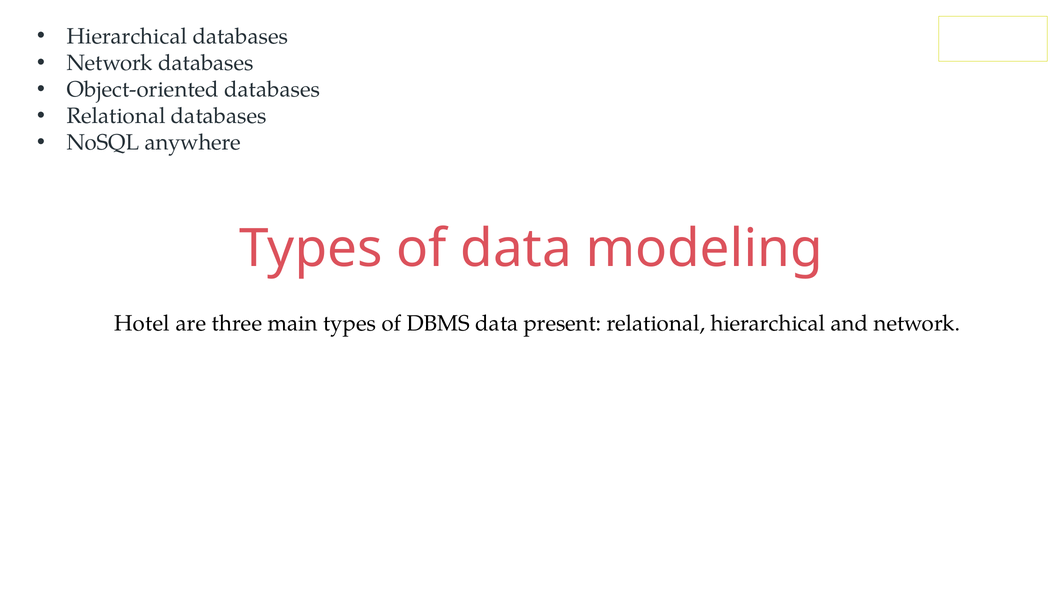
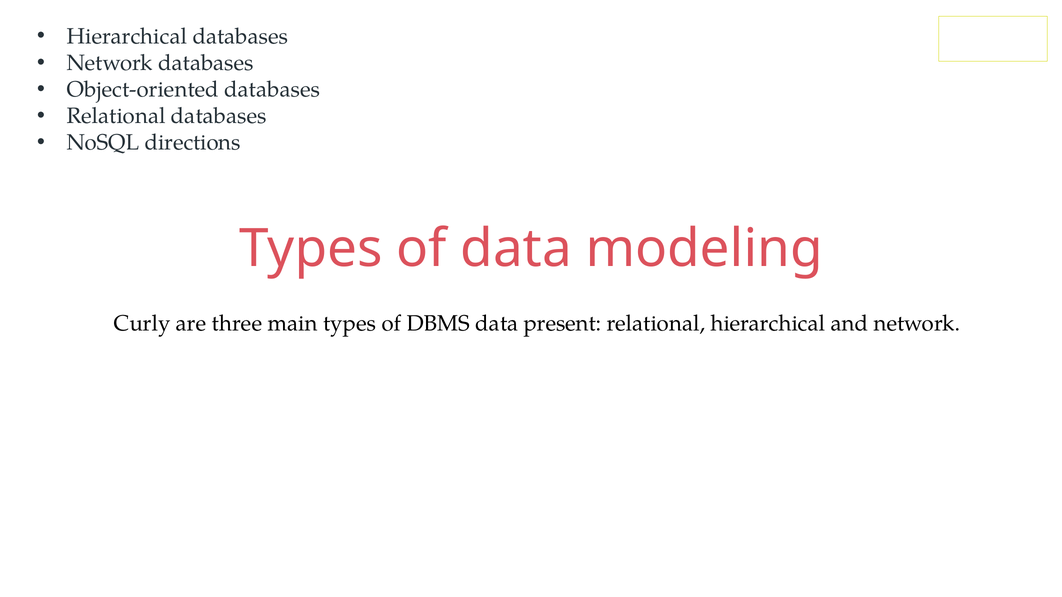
anywhere: anywhere -> directions (193, 143)
Hotel: Hotel -> Curly (142, 324)
